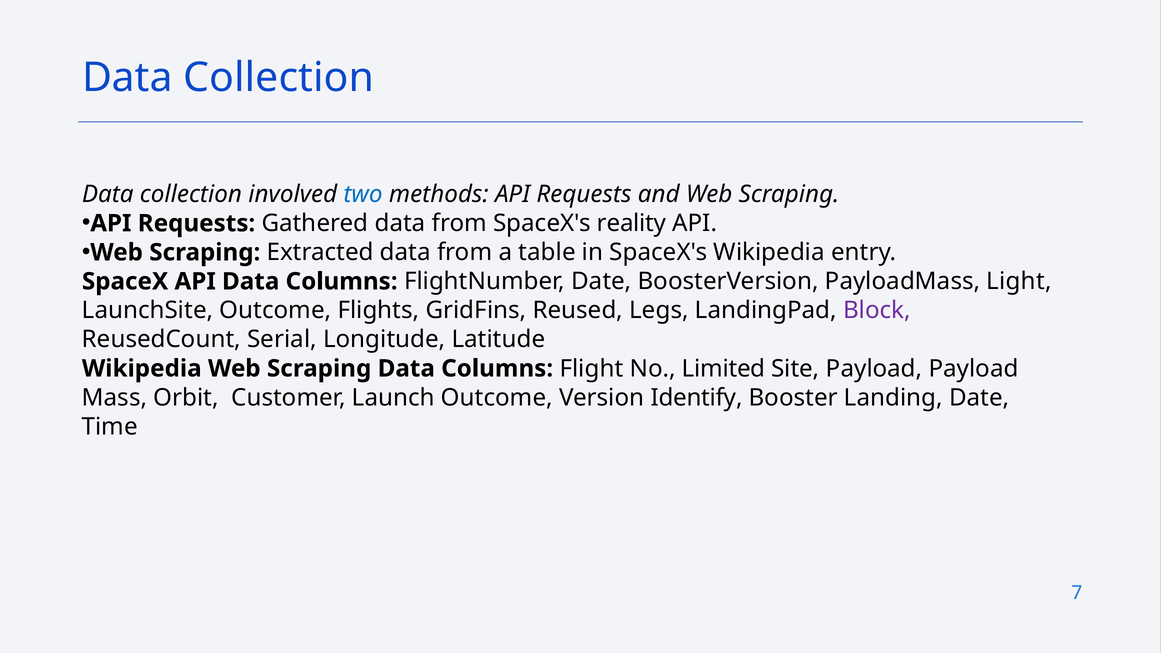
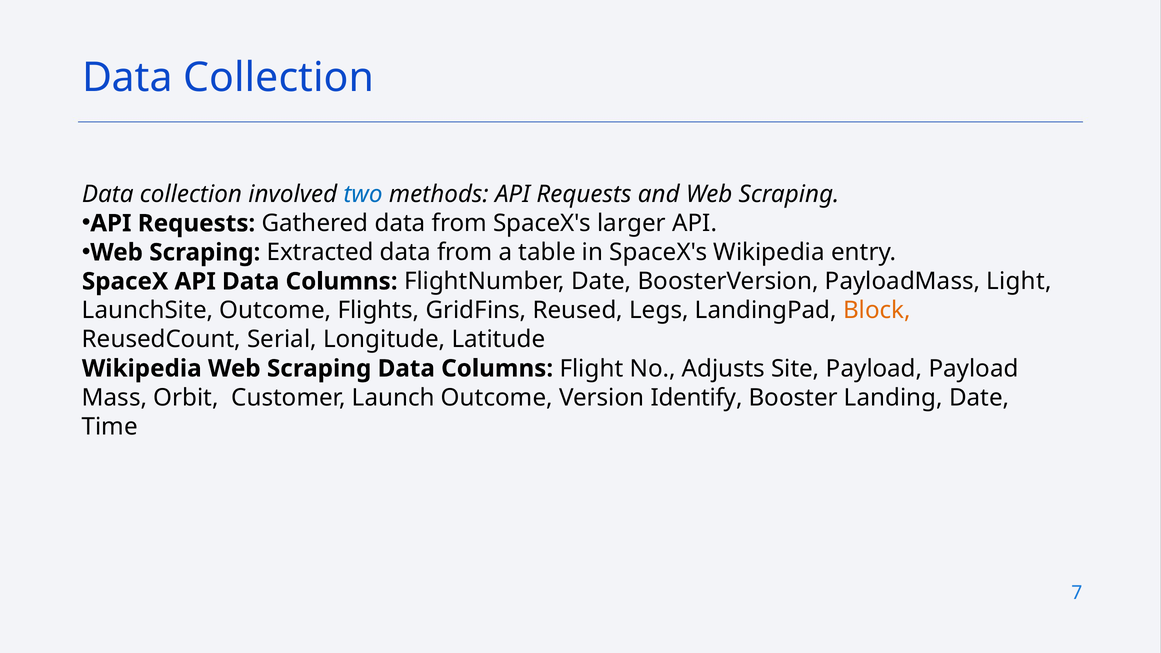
reality: reality -> larger (632, 223)
Block colour: purple -> orange (877, 310)
Limited: Limited -> Adjusts (723, 369)
